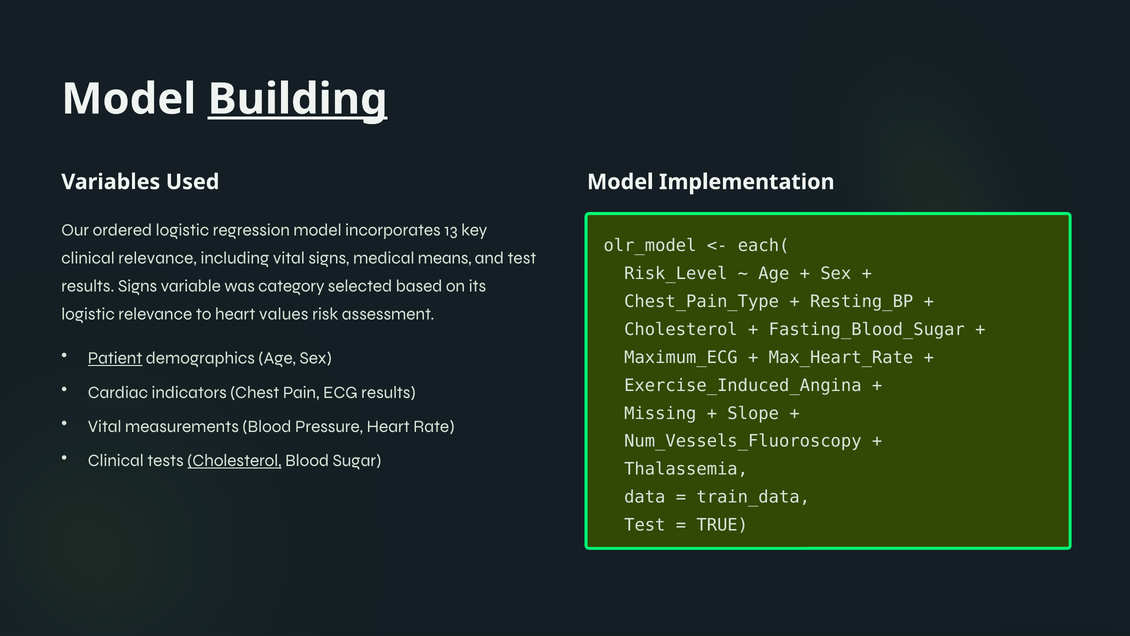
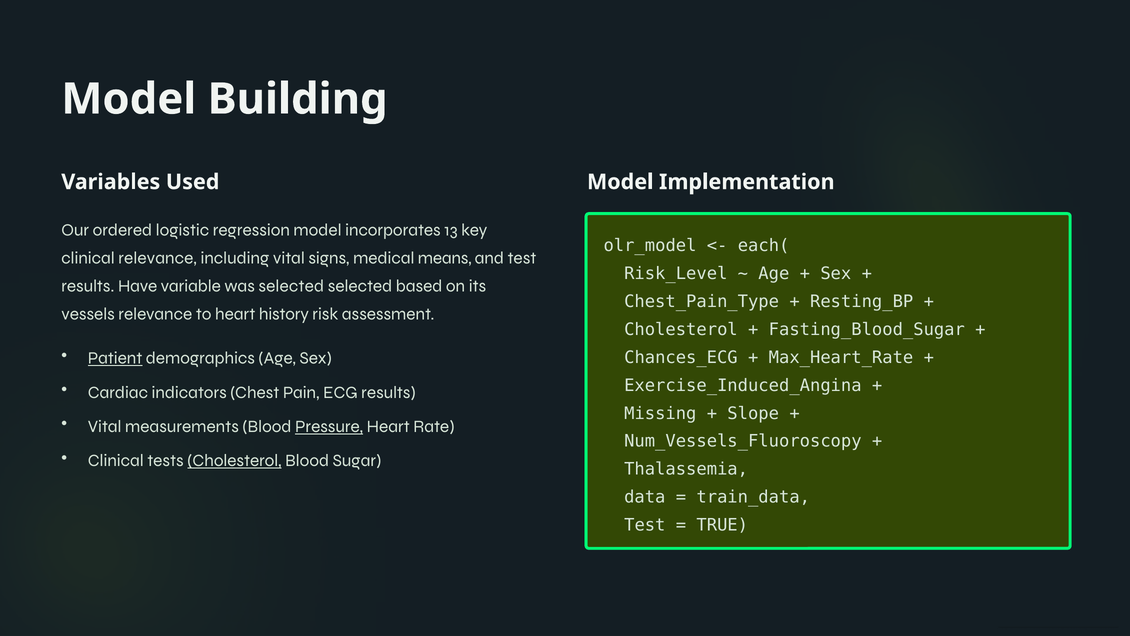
Building underline: present -> none (298, 99)
results Signs: Signs -> Have (138, 286)
was category: category -> selected (291, 286)
logistic: logistic -> vessels (88, 314)
values: values -> history (284, 314)
Maximum_ECG: Maximum_ECG -> Chances_ECG (681, 357)
Pressure underline: none -> present (329, 426)
